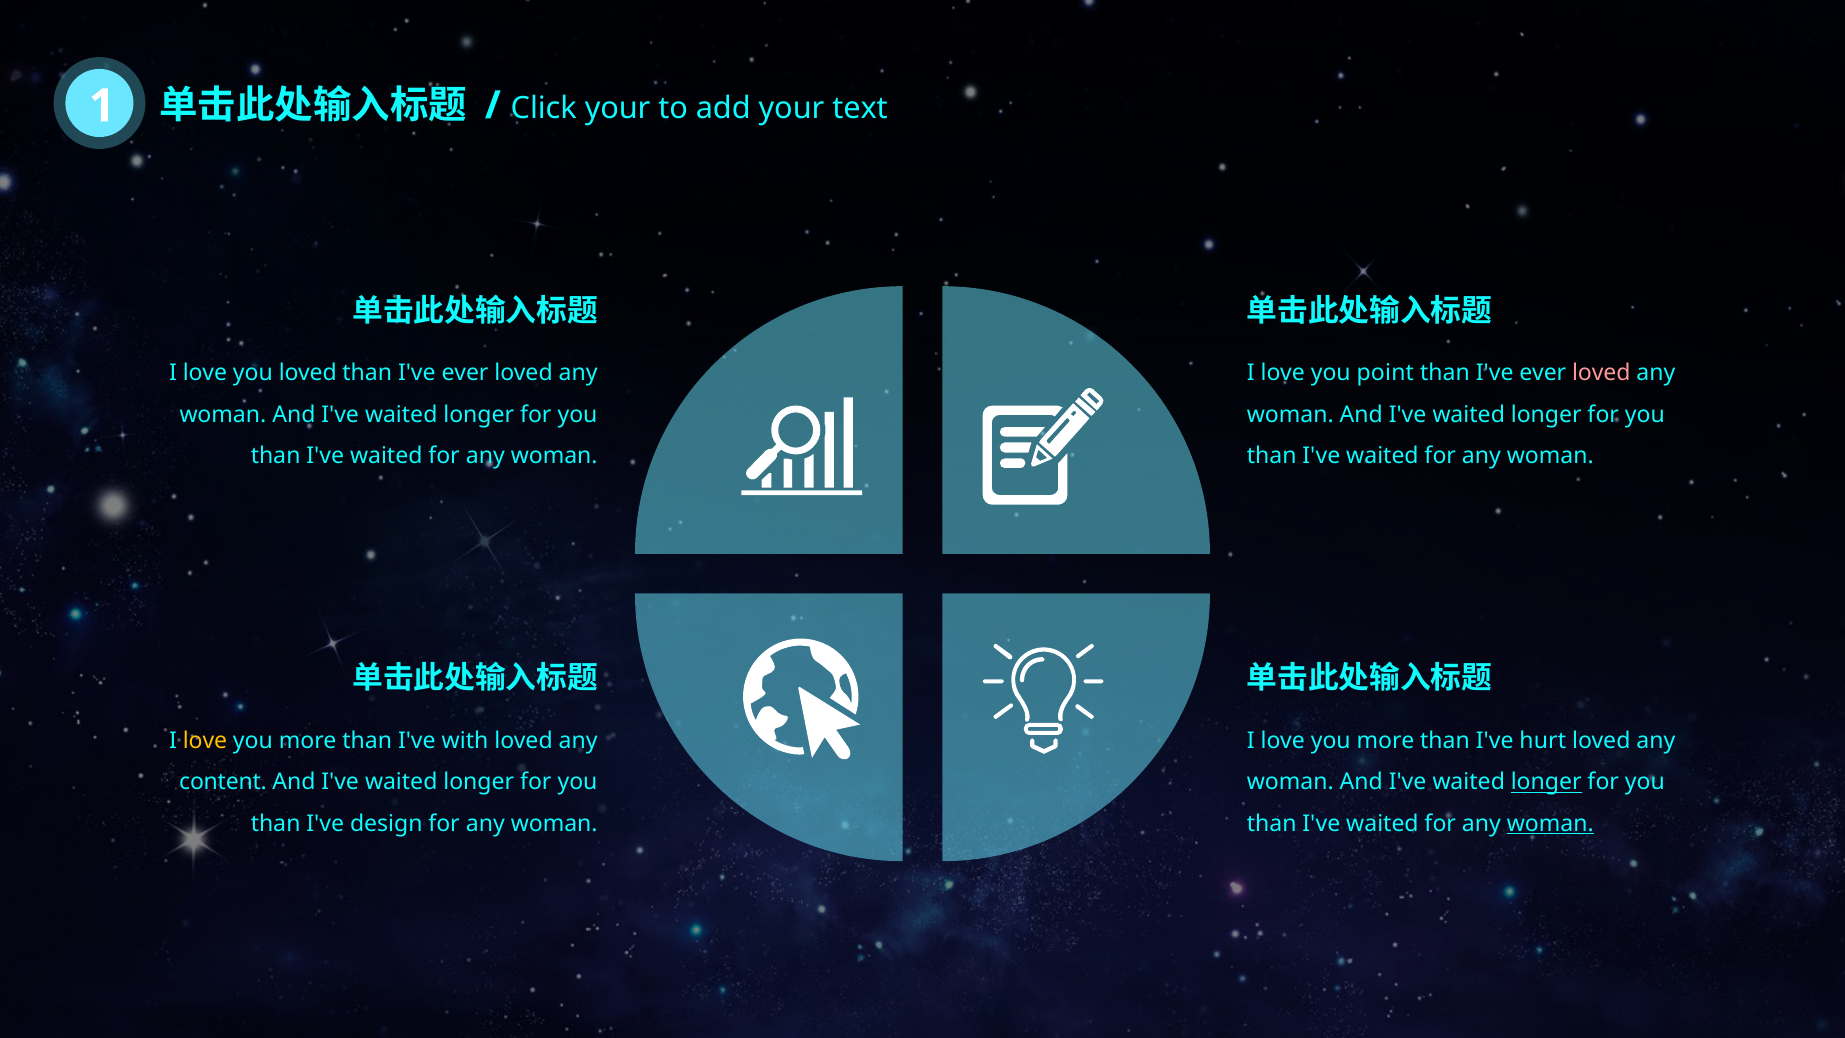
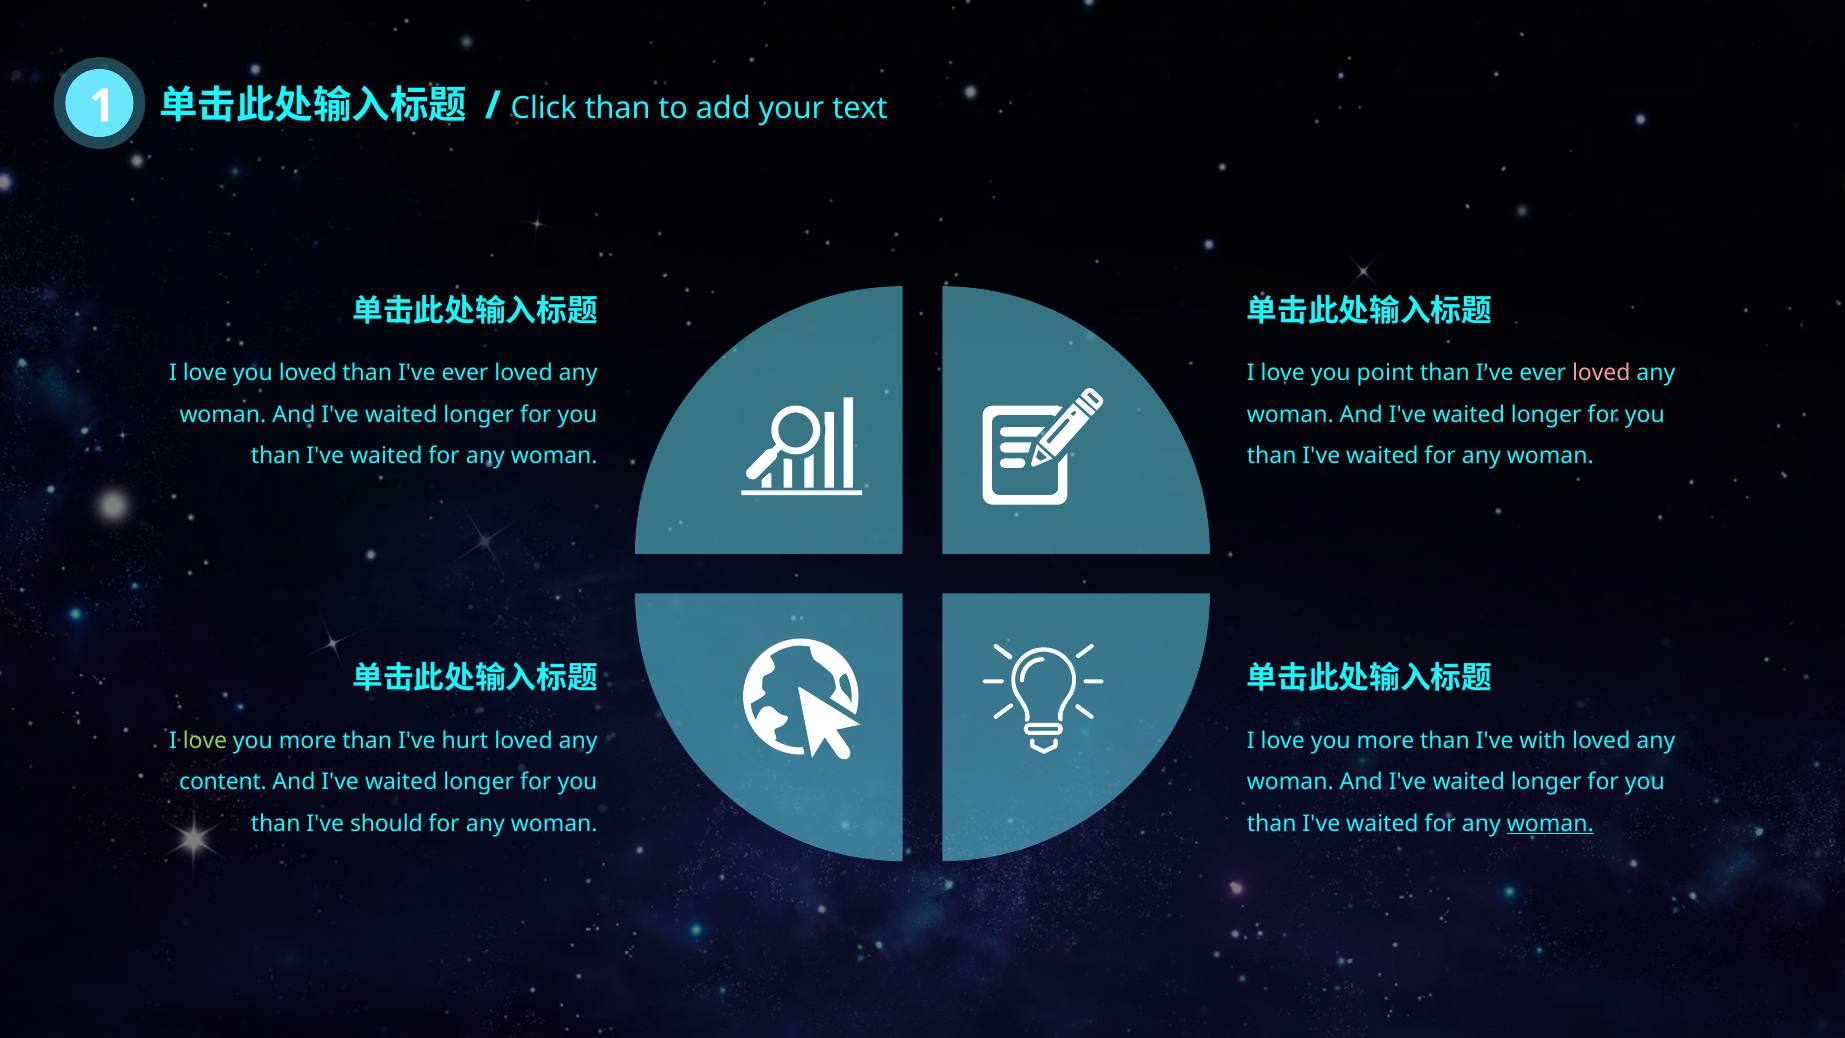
Click your: your -> than (618, 108)
love colour: yellow -> light green (205, 741)
with: with -> hurt (465, 741)
hurt: hurt -> with (1543, 741)
longer underline: present -> none (1546, 782)
design: design -> should (386, 824)
